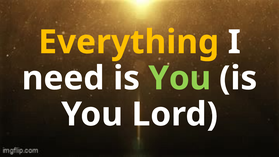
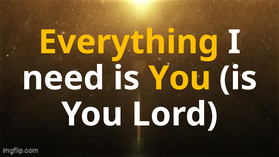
You colour: light green -> yellow (180, 78)
